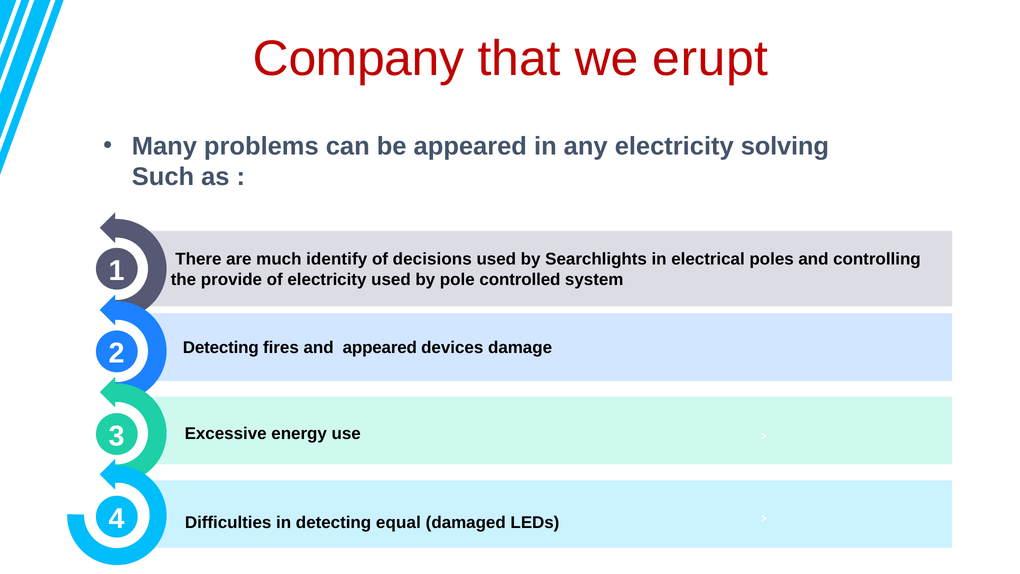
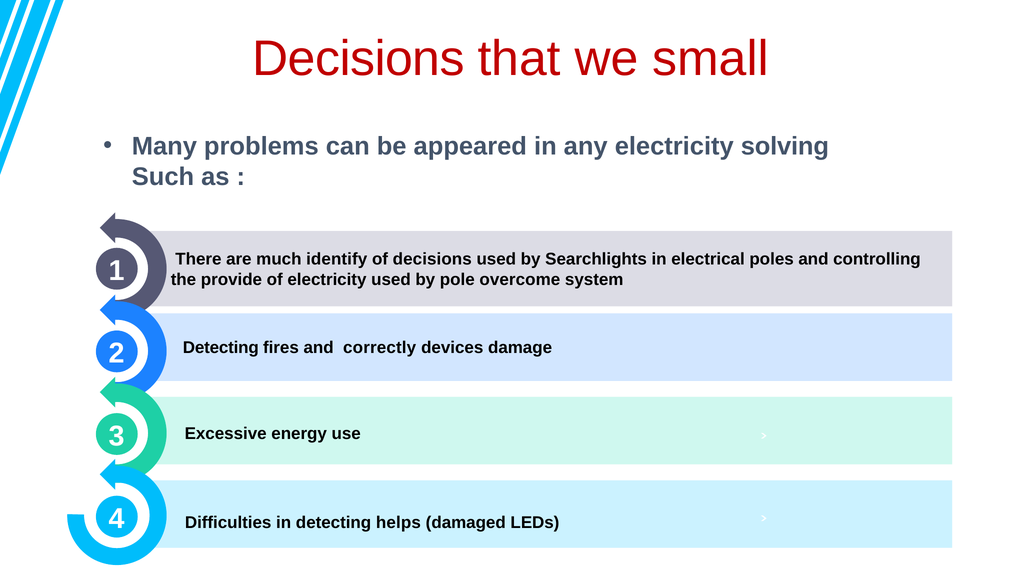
Company: Company -> Decisions (359, 59)
erupt: erupt -> small (711, 59)
controlled: controlled -> overcome (520, 279)
and appeared: appeared -> correctly (380, 347)
equal: equal -> helps (398, 522)
